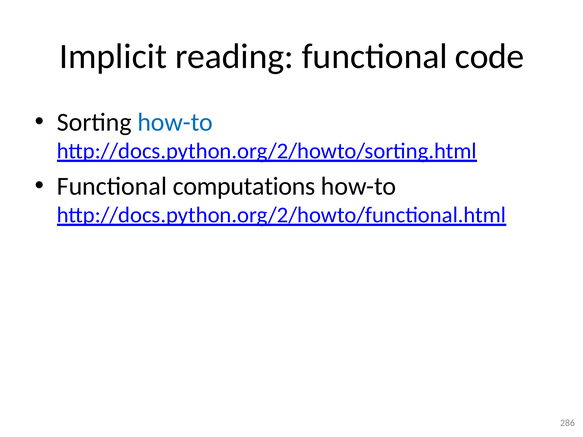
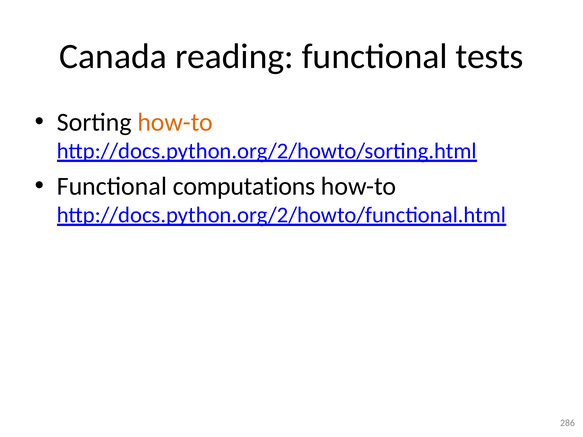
Implicit: Implicit -> Canada (113, 56)
code: code -> tests (490, 56)
how-to colour: blue -> orange (175, 122)
